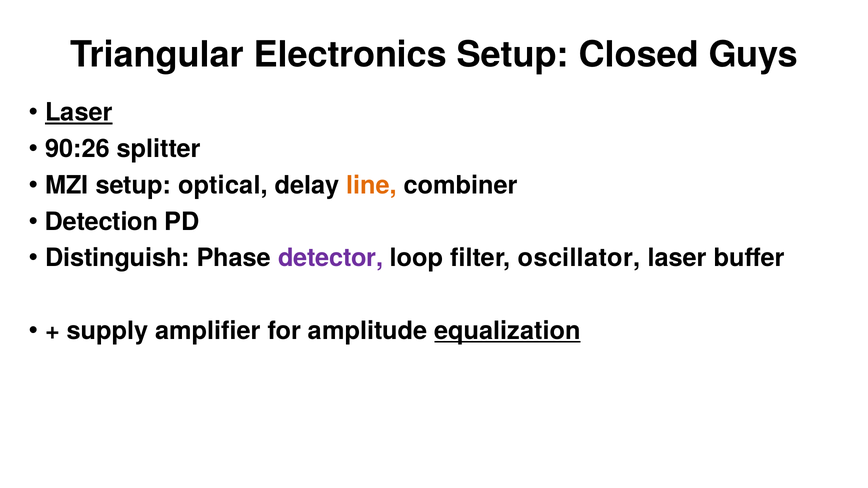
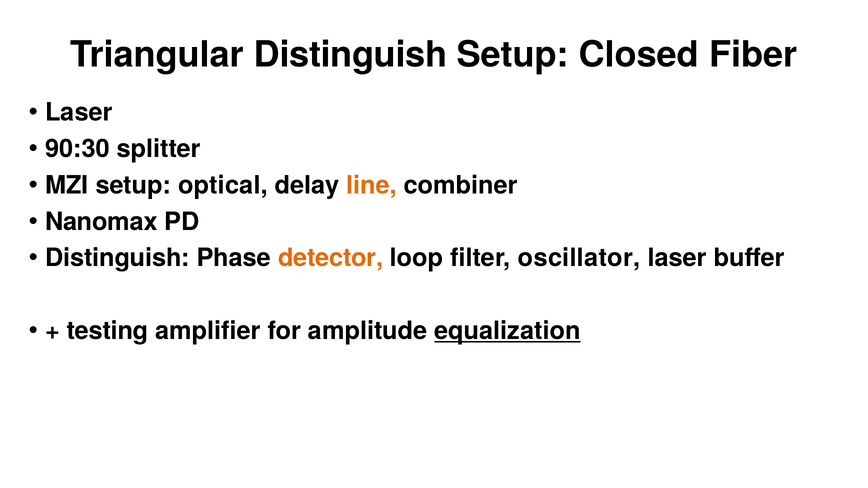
Triangular Electronics: Electronics -> Distinguish (350, 55)
Guys: Guys -> Fiber (753, 55)
Laser underline: present -> none (79, 113)
90:26: 90:26 -> 90:30 (77, 149)
Detection: Detection -> Nanomax (101, 222)
detector colour: purple -> orange (331, 258)
supply: supply -> testing (108, 331)
